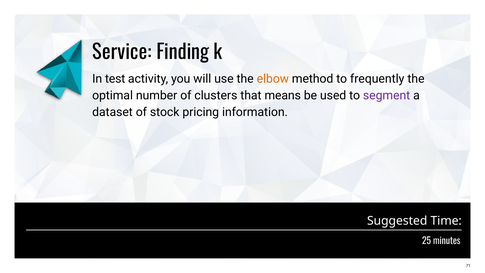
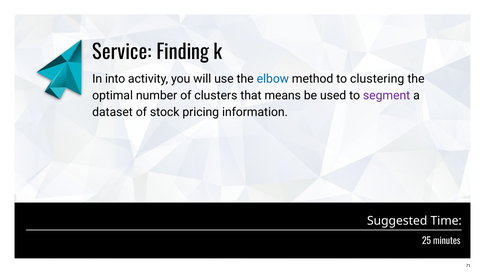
test: test -> into (115, 79)
elbow colour: orange -> blue (273, 79)
frequently: frequently -> clustering (377, 79)
